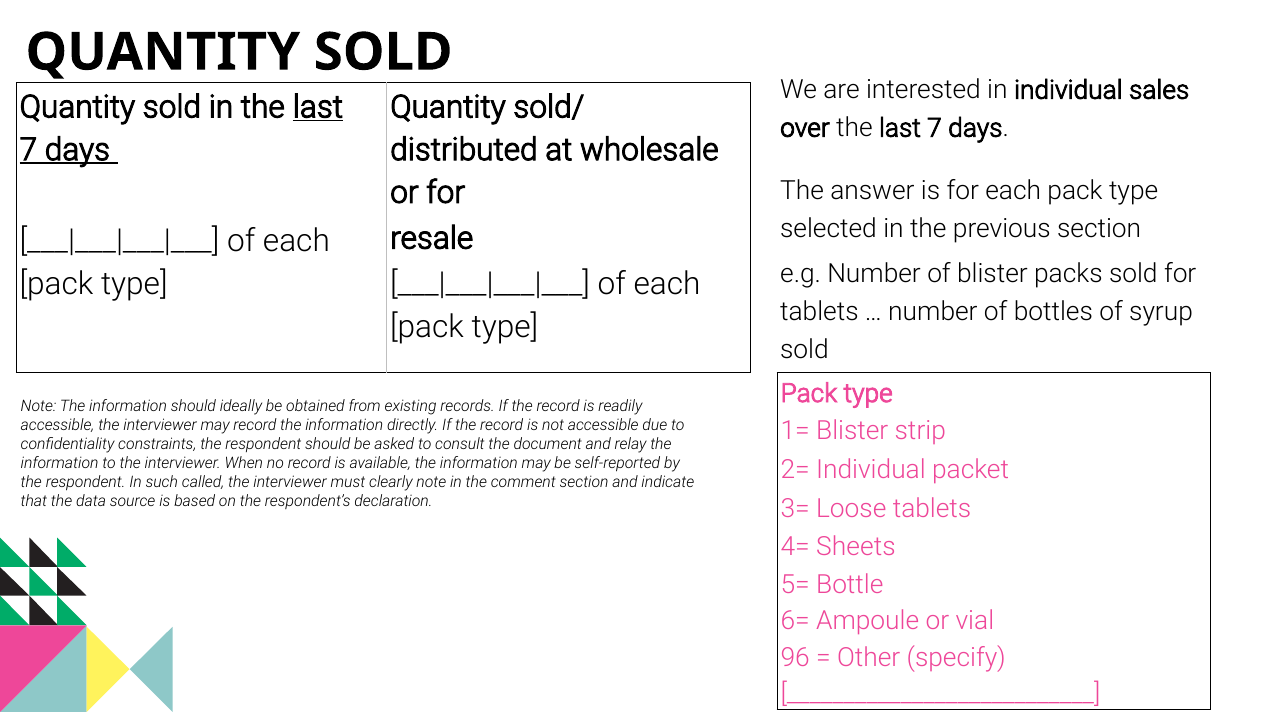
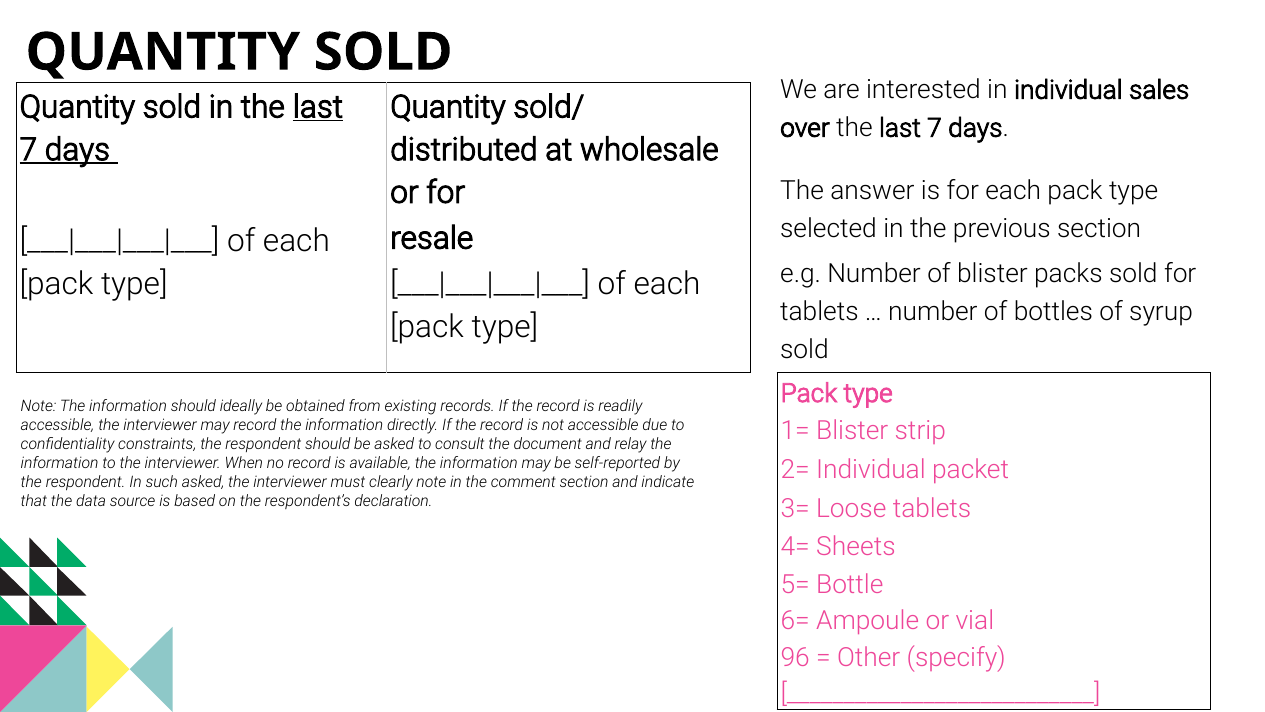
such called: called -> asked (203, 482)
